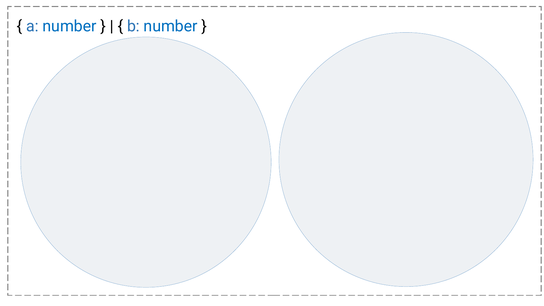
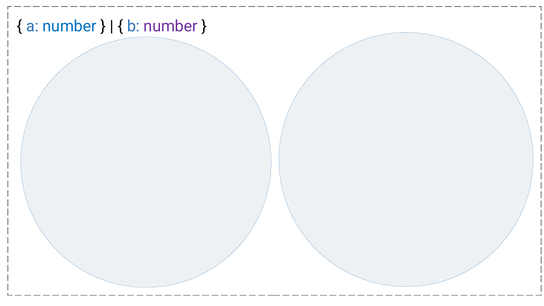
number colour: blue -> purple (171, 26)
